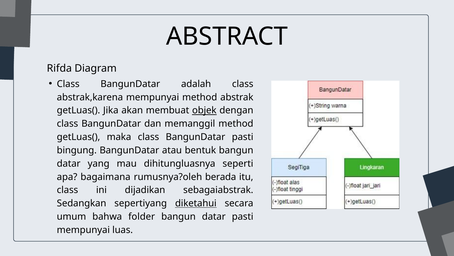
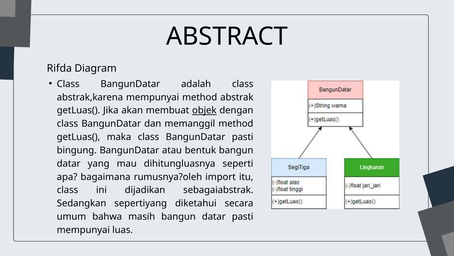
berada: berada -> import (221, 176)
diketahui underline: present -> none (196, 203)
folder: folder -> masih (142, 216)
